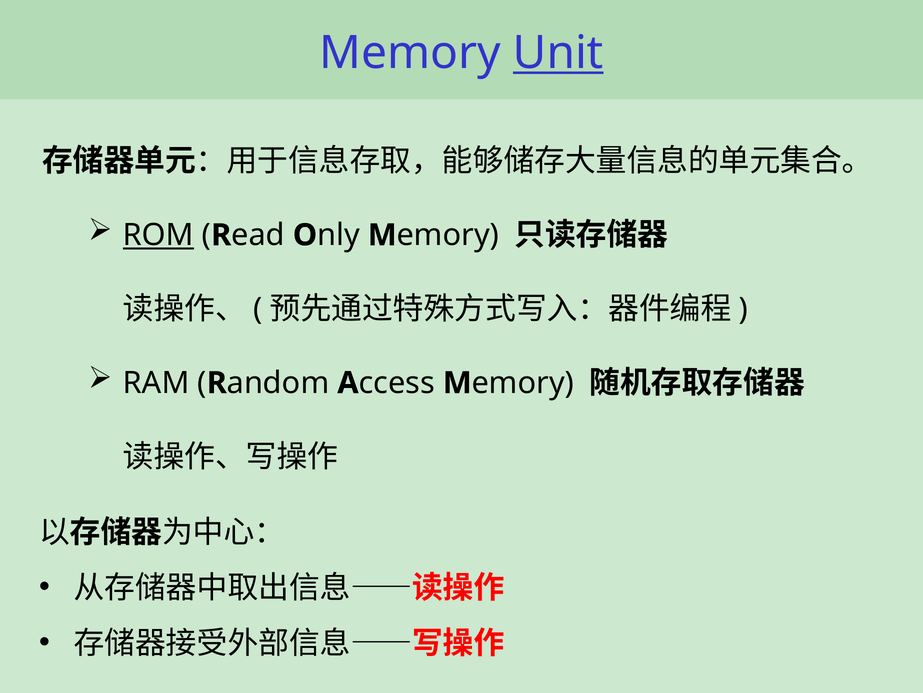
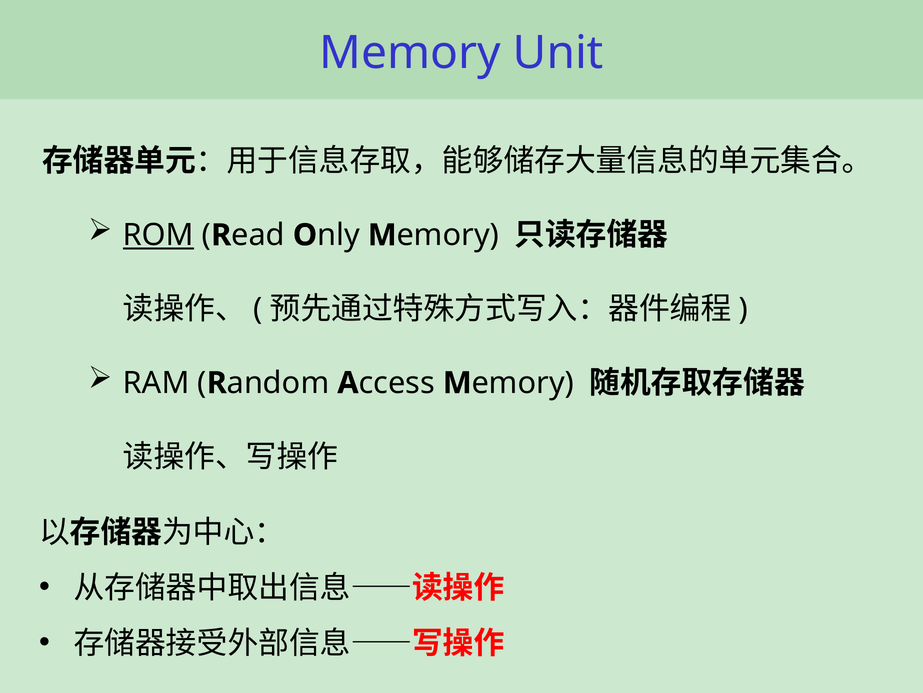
Unit underline: present -> none (558, 53)
